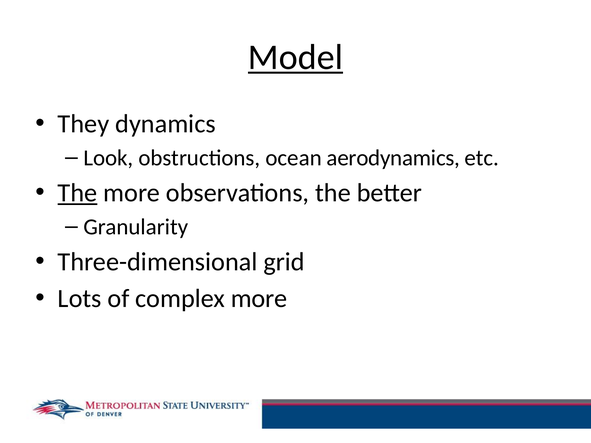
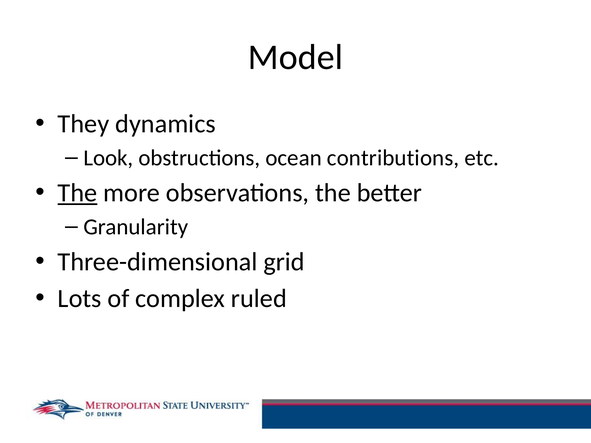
Model underline: present -> none (295, 57)
aerodynamics: aerodynamics -> contributions (393, 158)
complex more: more -> ruled (259, 299)
